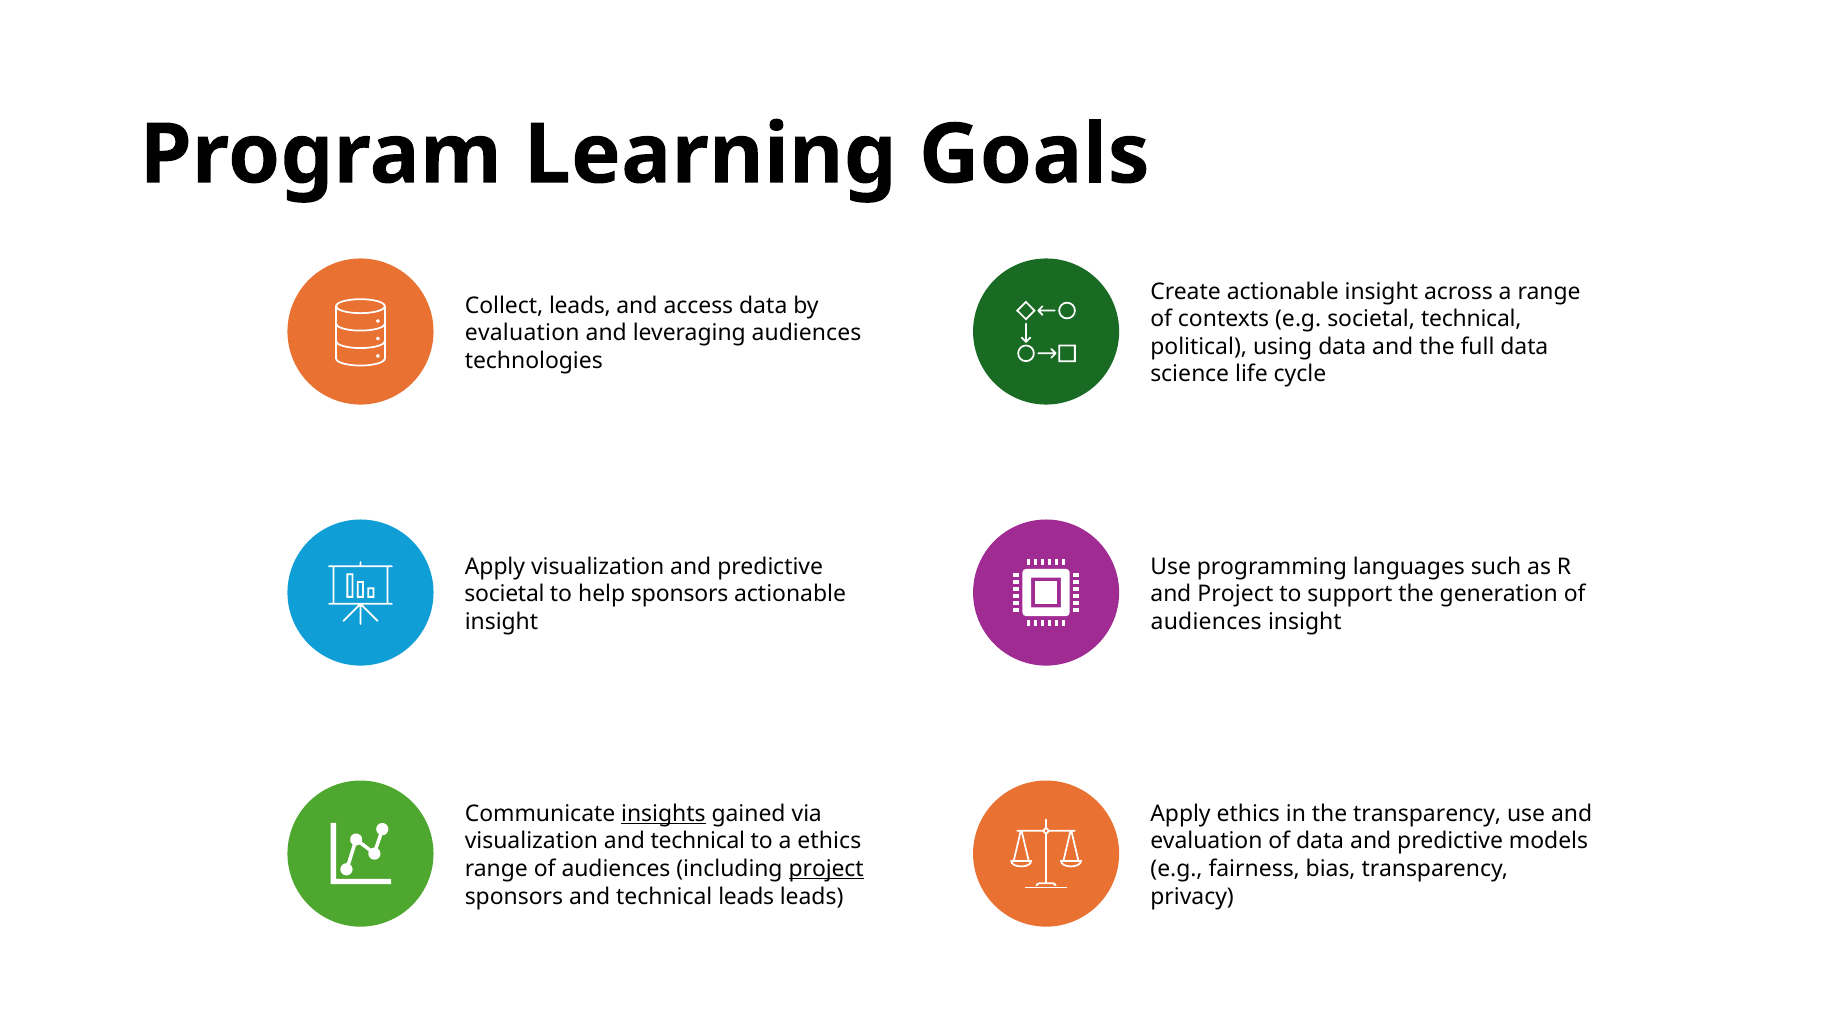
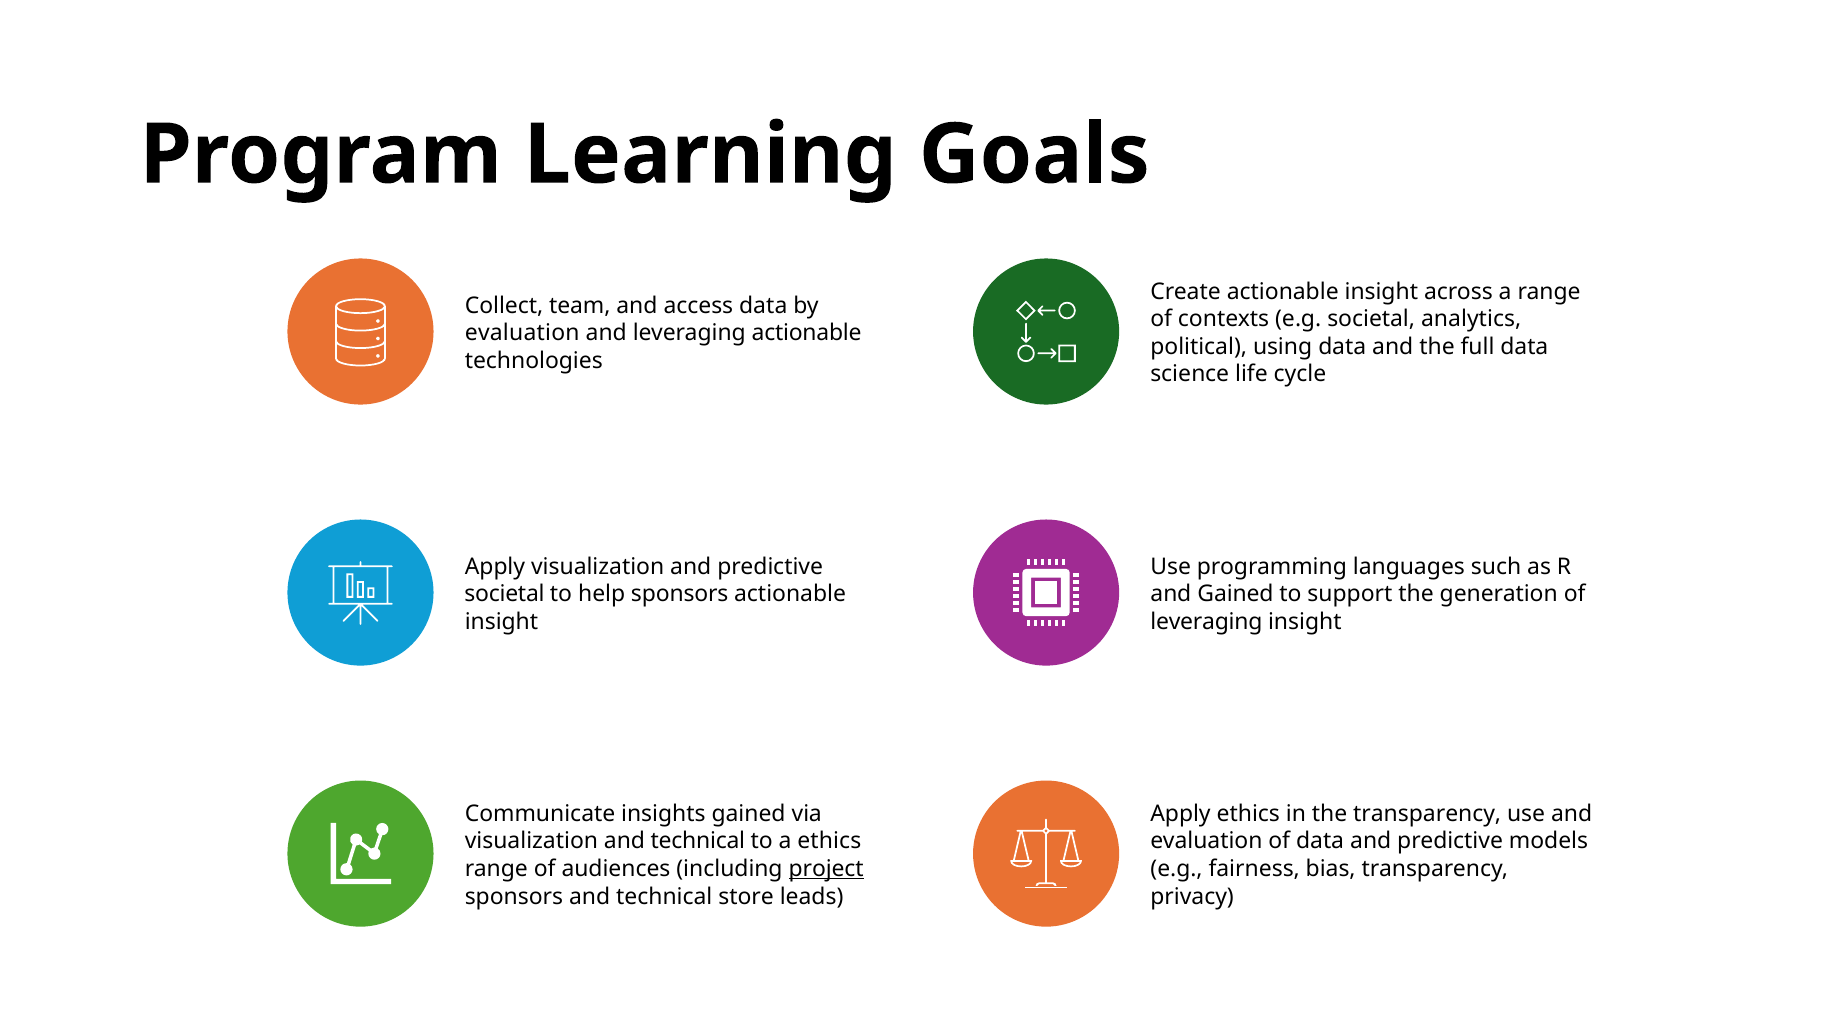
Collect leads: leads -> team (580, 305)
societal technical: technical -> analytics (1471, 319)
leveraging audiences: audiences -> actionable (807, 333)
and Project: Project -> Gained (1235, 594)
audiences: audiences -> leveraging (1206, 622)
insights underline: present -> none (663, 814)
technical leads: leads -> store (746, 896)
